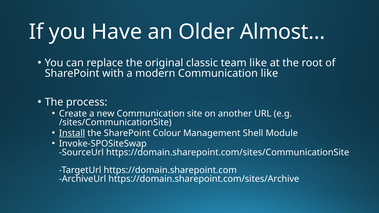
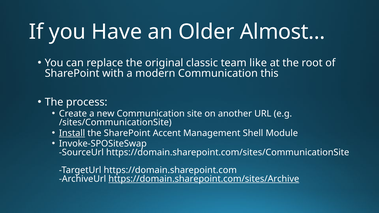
Communication like: like -> this (270, 73)
Colour: Colour -> Accent (167, 133)
https://domain.sharepoint.com/sites/Archive underline: none -> present (204, 179)
